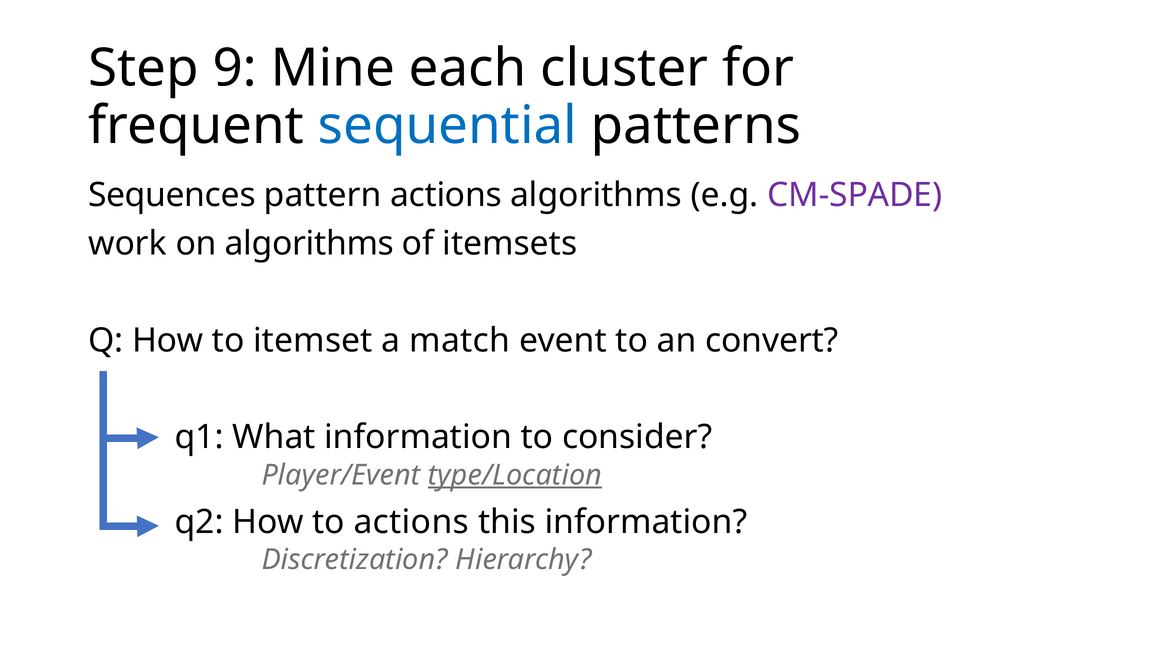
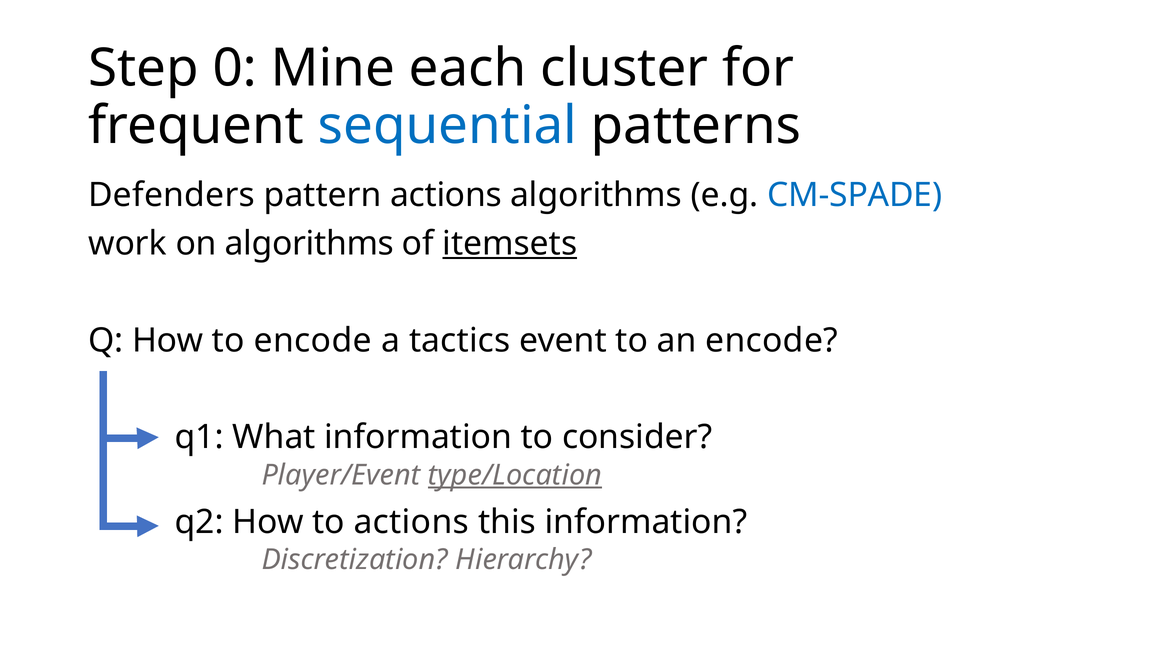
9: 9 -> 0 (235, 68)
Sequences: Sequences -> Defenders (172, 195)
CM-SPADE colour: purple -> blue (855, 195)
itemsets underline: none -> present (510, 244)
to itemset: itemset -> encode (313, 341)
match: match -> tactics (460, 341)
an convert: convert -> encode (772, 341)
